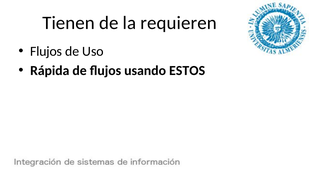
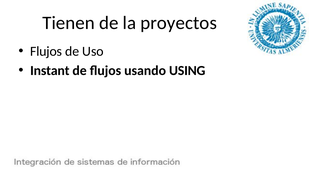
requieren: requieren -> proyectos (179, 23)
Rápida: Rápida -> Instant (50, 71)
ESTOS: ESTOS -> USING (187, 71)
